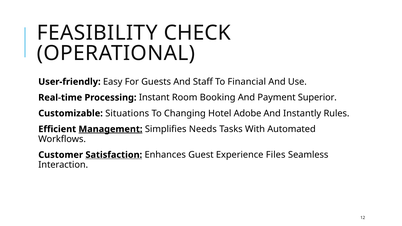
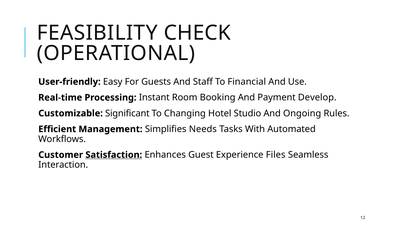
Superior: Superior -> Develop (317, 98)
Situations: Situations -> Significant (127, 113)
Adobe: Adobe -> Studio (247, 113)
Instantly: Instantly -> Ongoing (302, 113)
Management underline: present -> none (110, 129)
